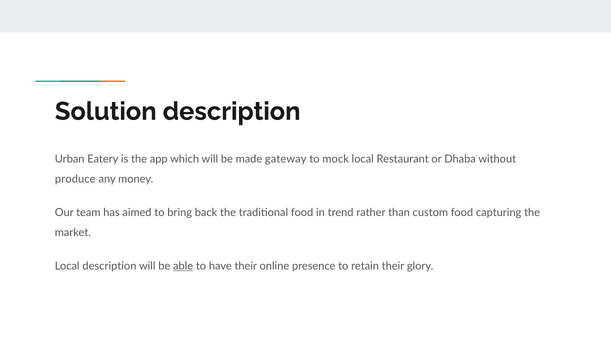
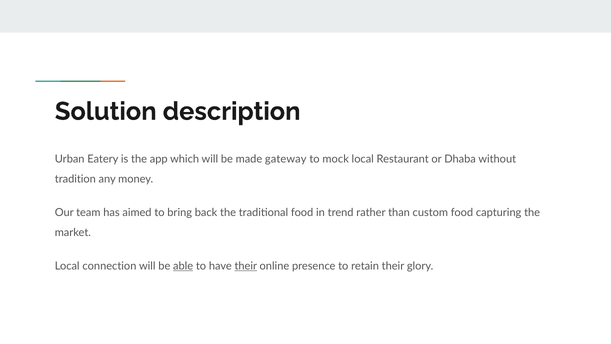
produce: produce -> tradition (75, 179)
Local description: description -> connection (109, 266)
their underline: none -> present (246, 266)
